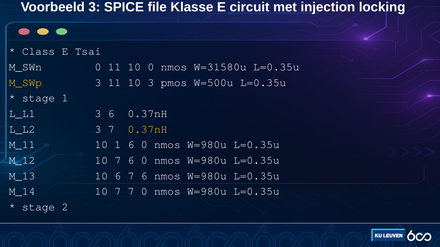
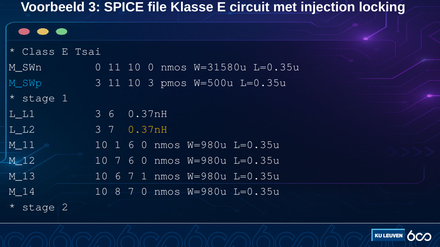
M_SWp colour: yellow -> light blue (25, 83)
6 7 6: 6 -> 1 (144, 176)
M_14 10 7: 7 -> 8 (118, 192)
